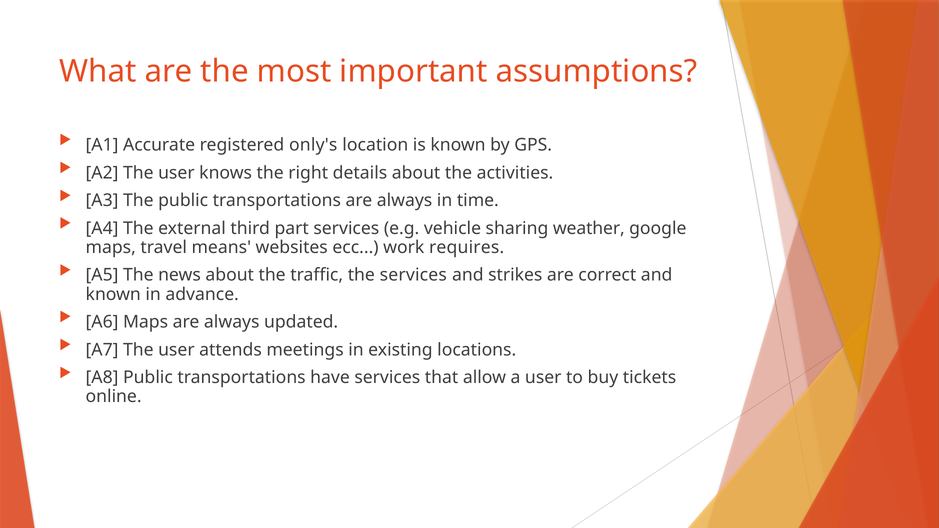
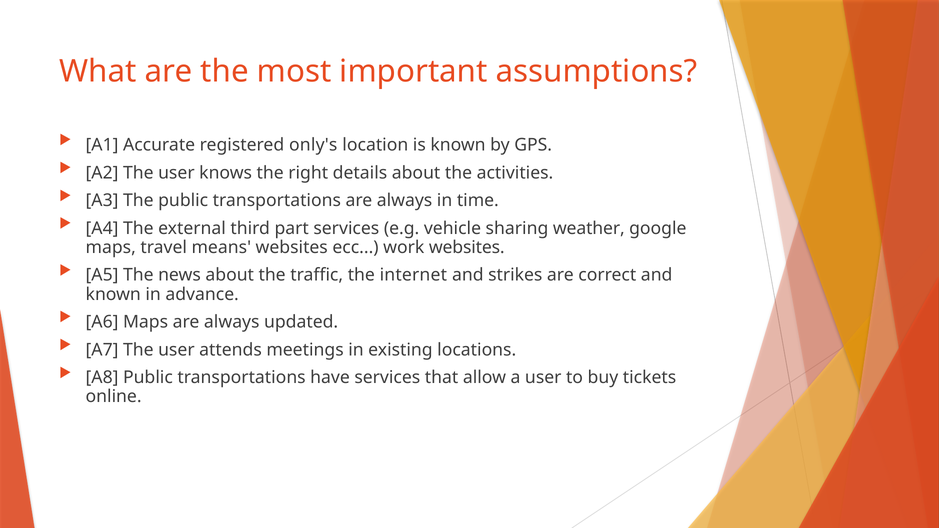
work requires: requires -> websites (467, 247)
the services: services -> internet (413, 275)
